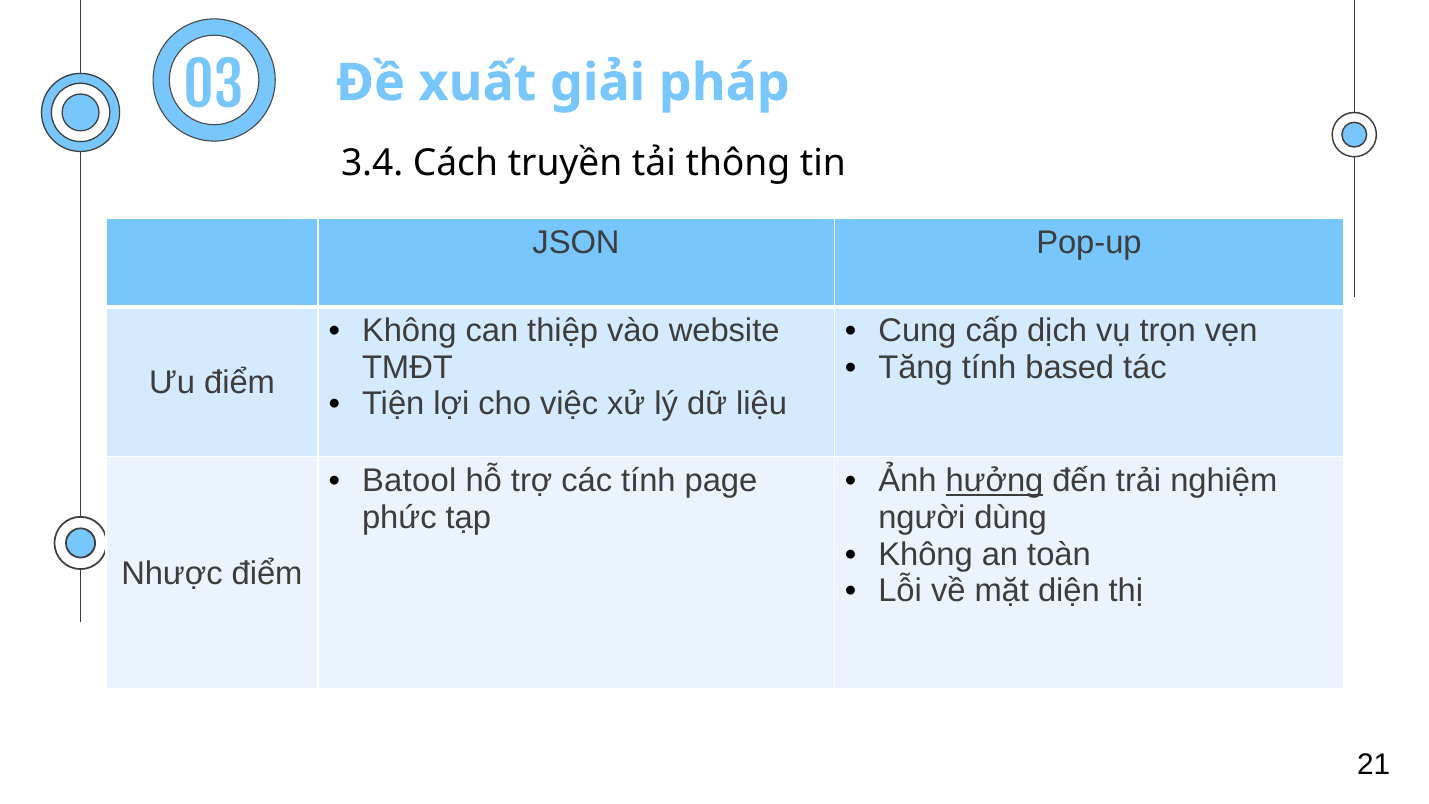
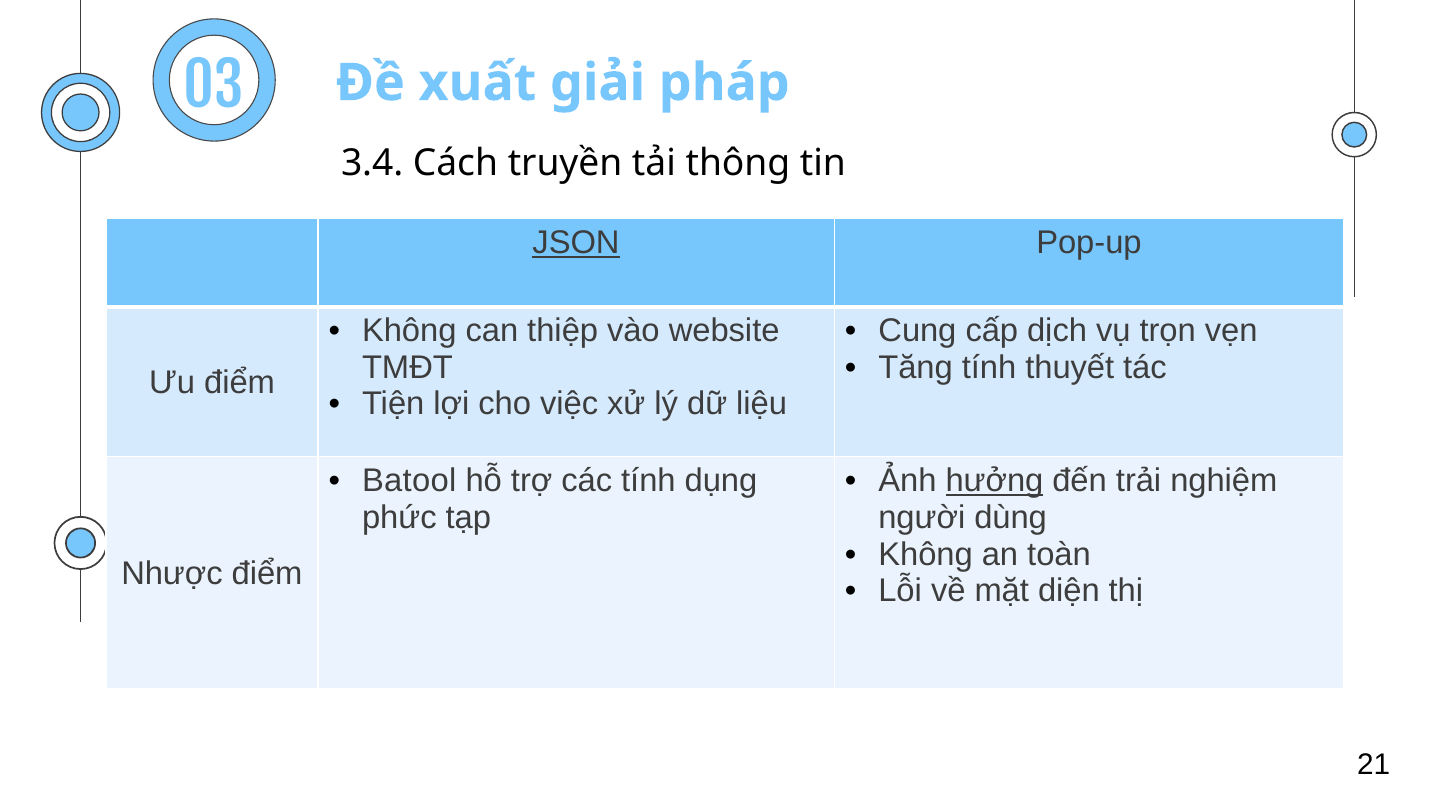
JSON underline: none -> present (576, 243)
based: based -> thuyết (1070, 367)
page: page -> dụng (721, 481)
